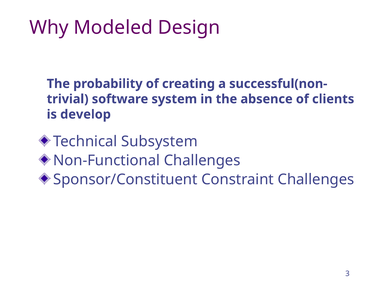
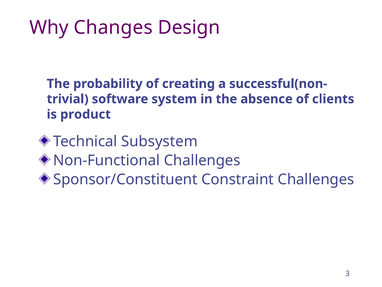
Modeled: Modeled -> Changes (113, 27)
develop: develop -> product (86, 114)
